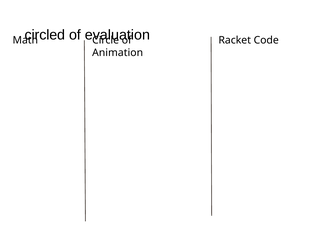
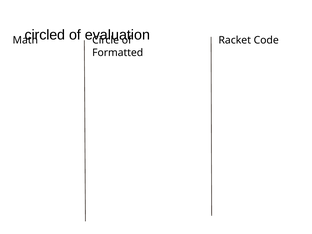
Animation: Animation -> Formatted (118, 53)
